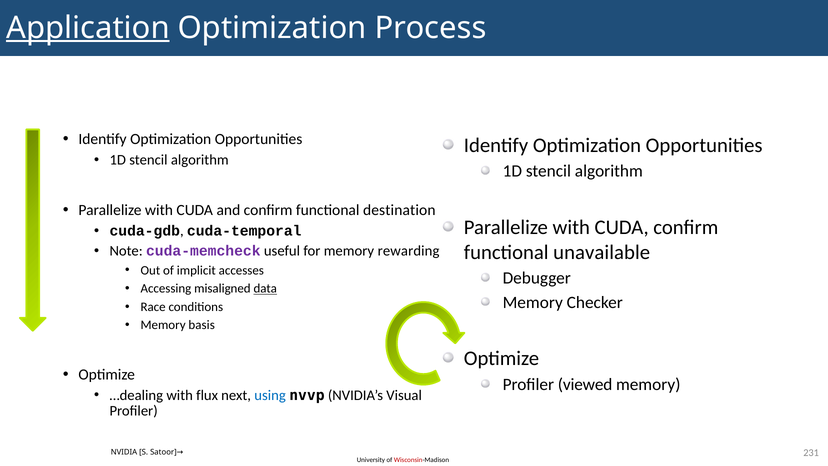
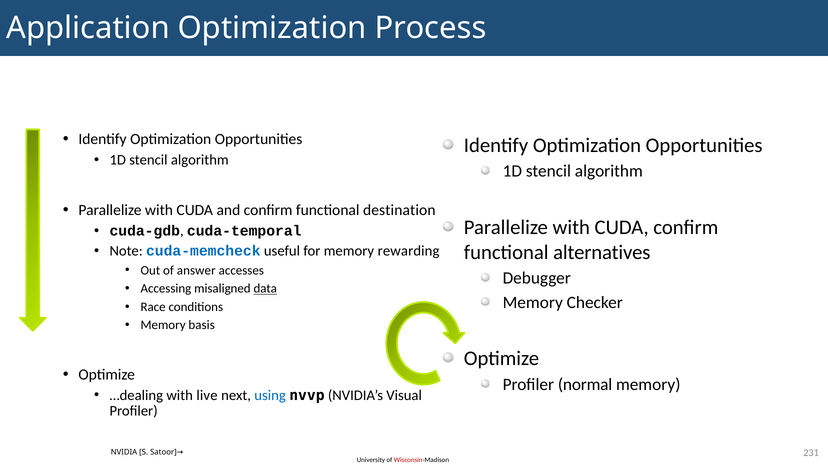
Application underline: present -> none (88, 28)
cuda-memcheck colour: purple -> blue (203, 251)
unavailable: unavailable -> alternatives (602, 252)
implicit: implicit -> answer (196, 270)
viewed: viewed -> normal (585, 384)
flux: flux -> live (207, 395)
